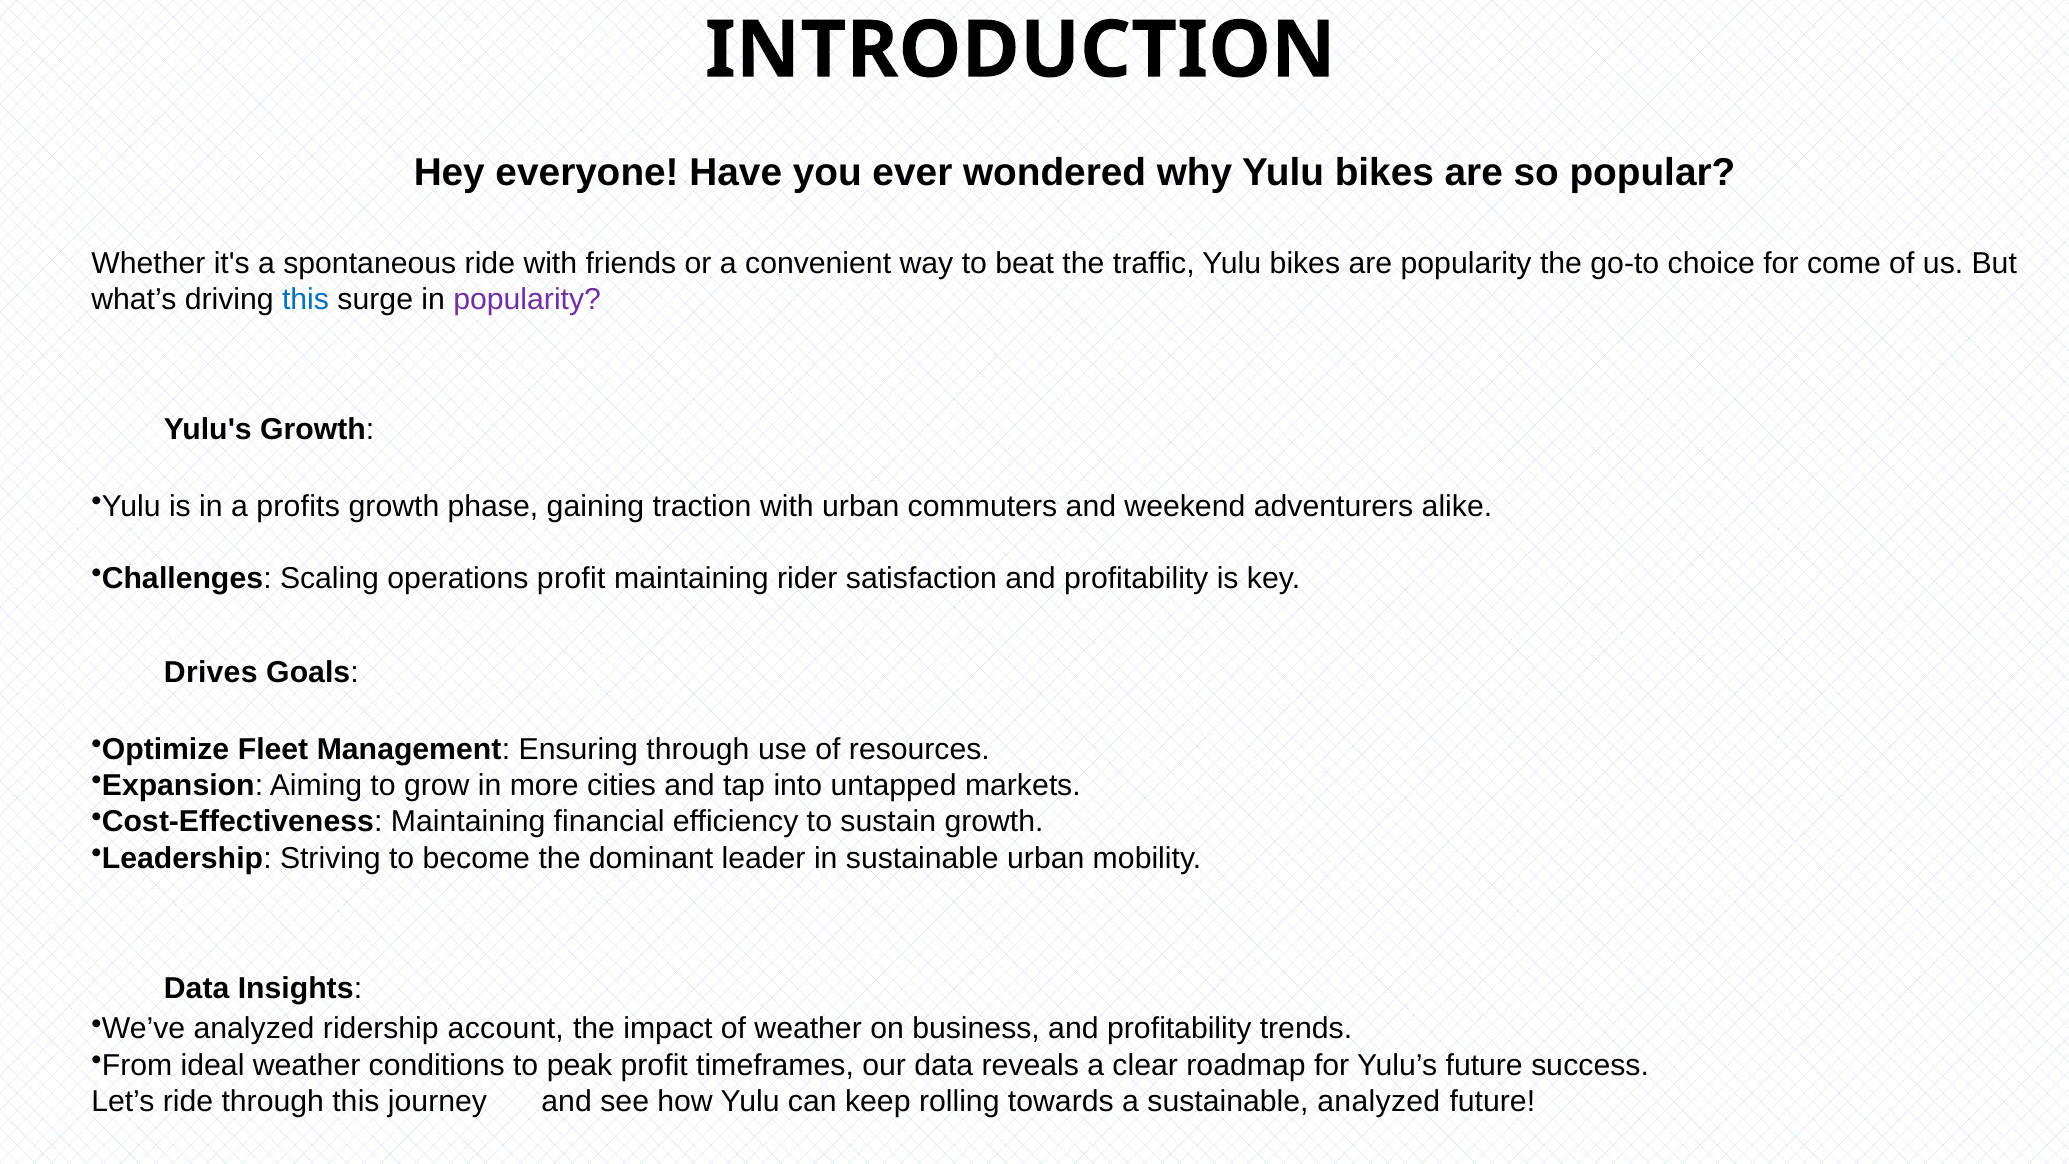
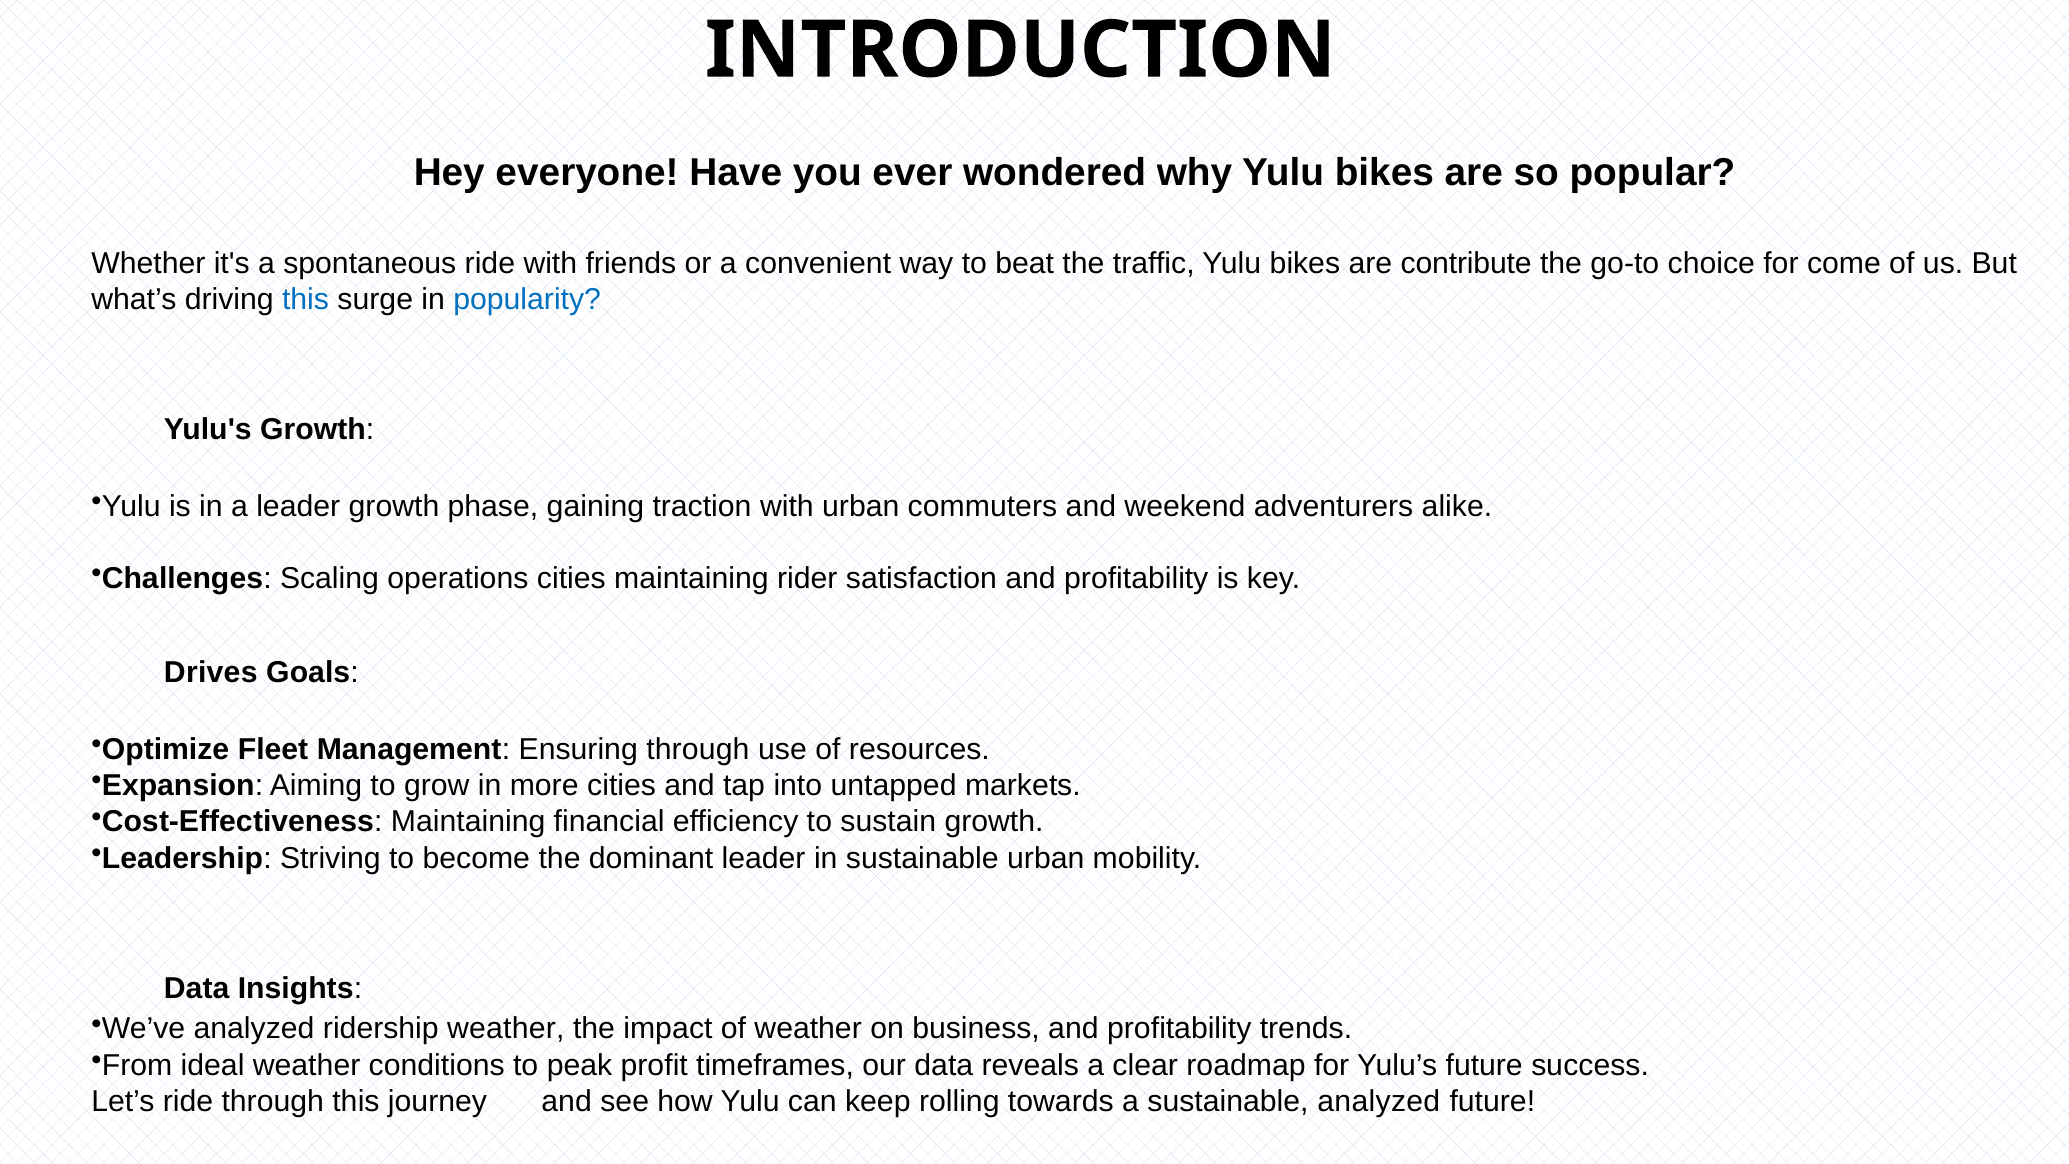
are popularity: popularity -> contribute (1466, 263)
popularity colour: purple -> blue (527, 299)
a profits: profits -> leader (298, 506)
operations profit: profit -> cities (571, 579)
ridership account: account -> weather (506, 1029)
